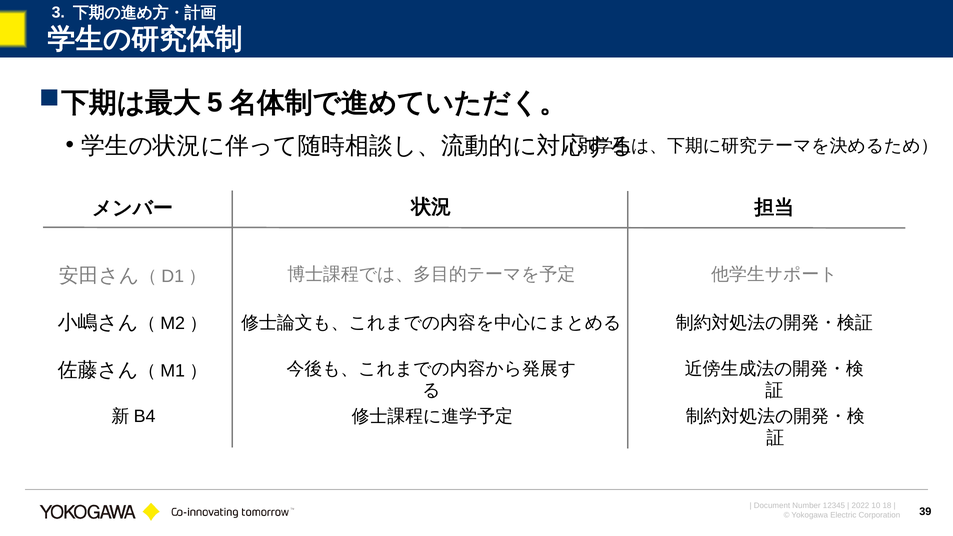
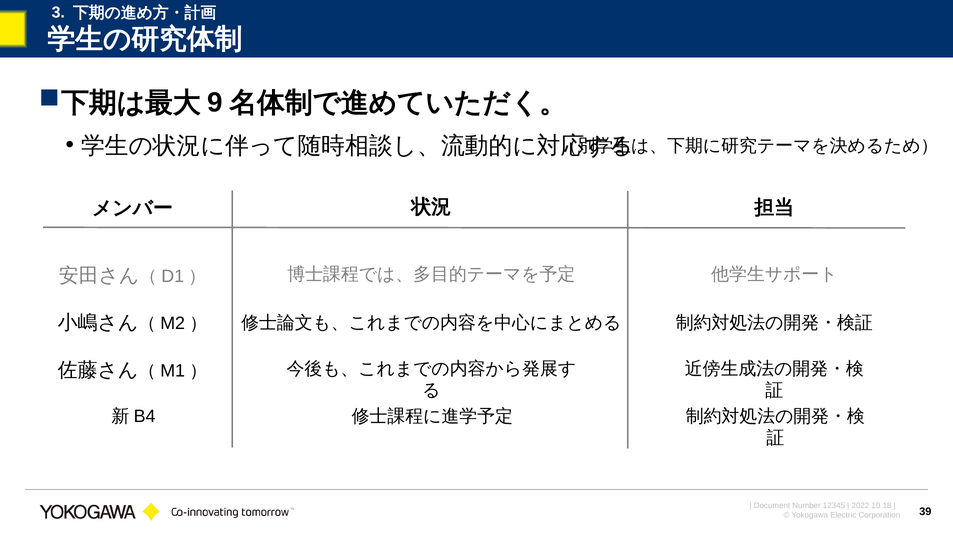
5: 5 -> 9 (215, 103)
